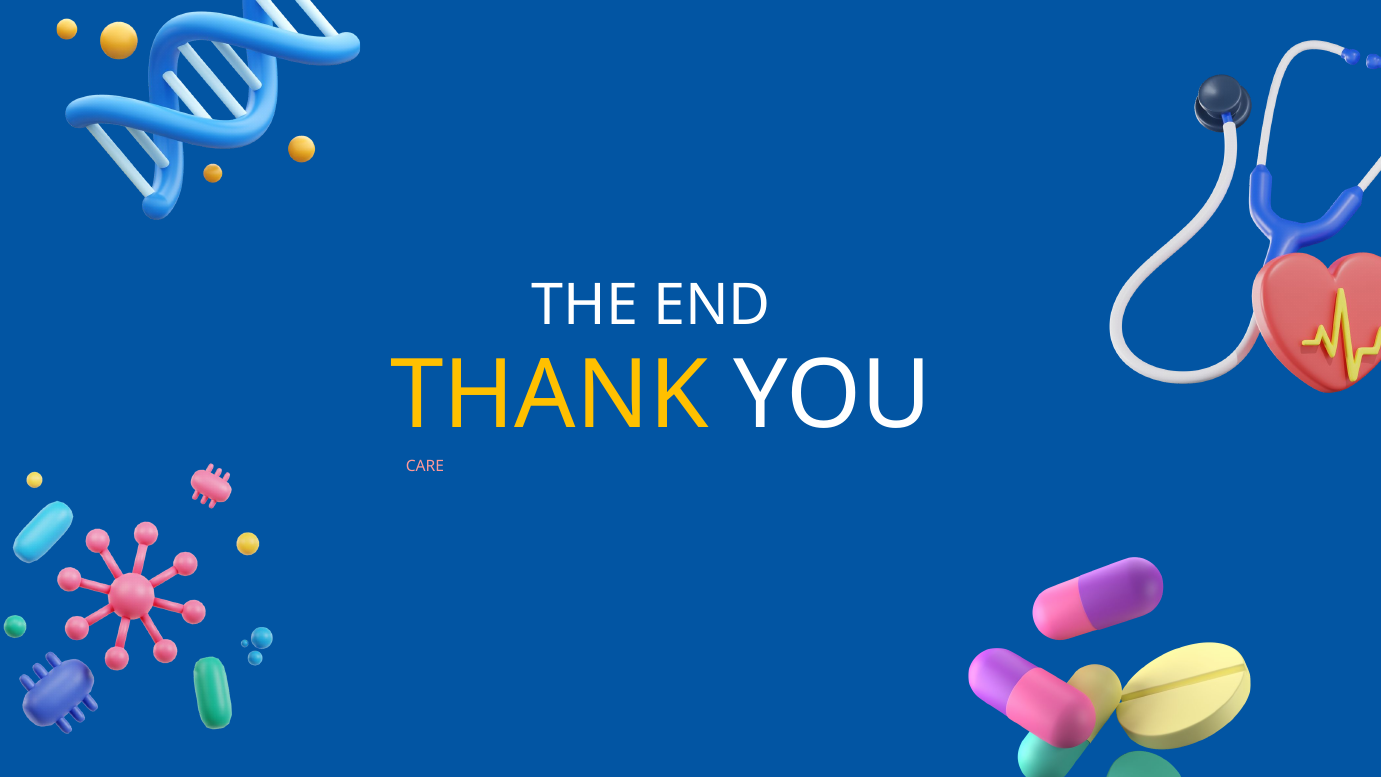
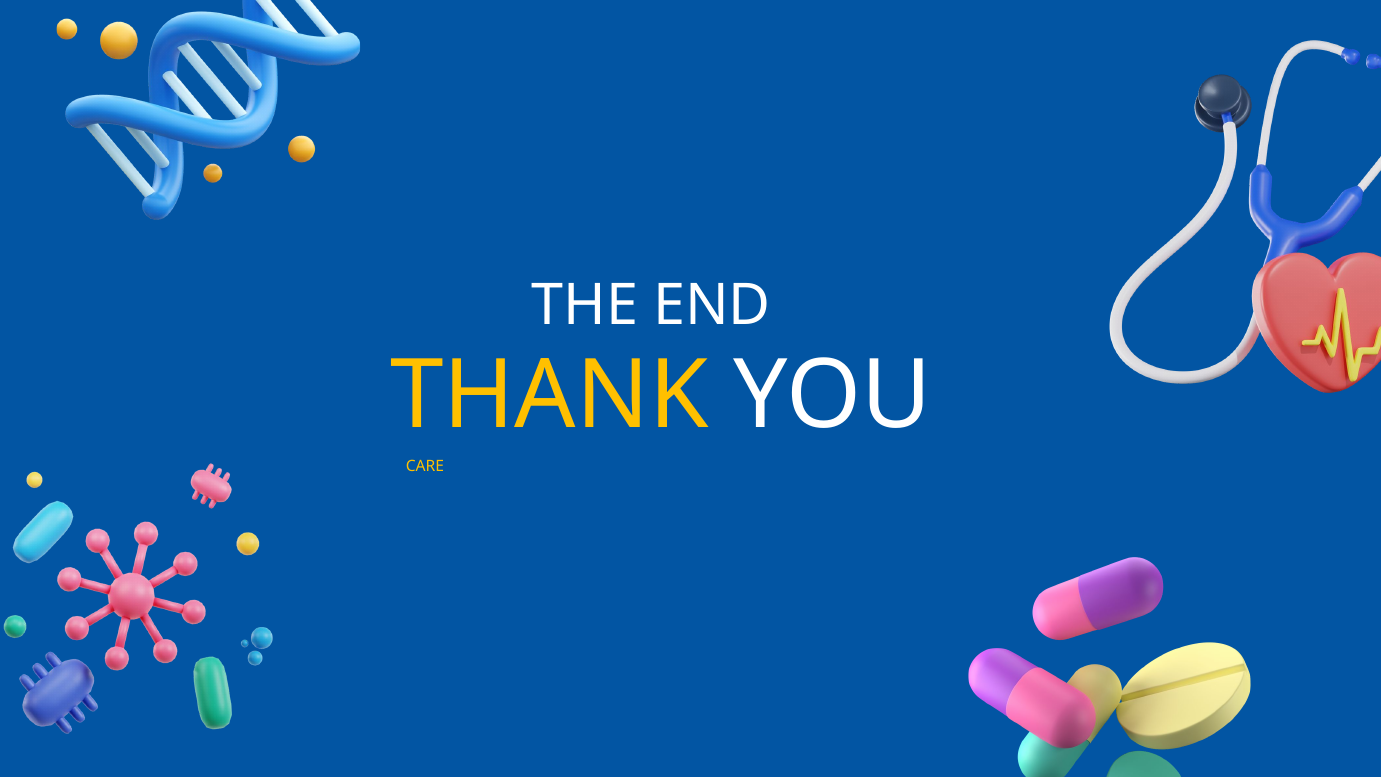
CARE colour: pink -> yellow (425, 466)
